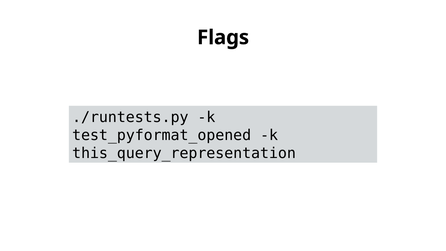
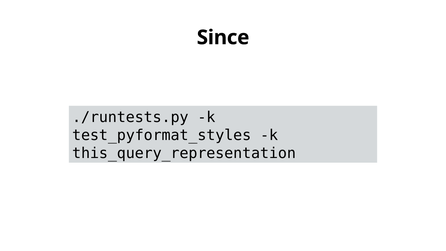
Flags: Flags -> Since (223, 37)
test_pyformat_opened: test_pyformat_opened -> test_pyformat_styles (162, 135)
